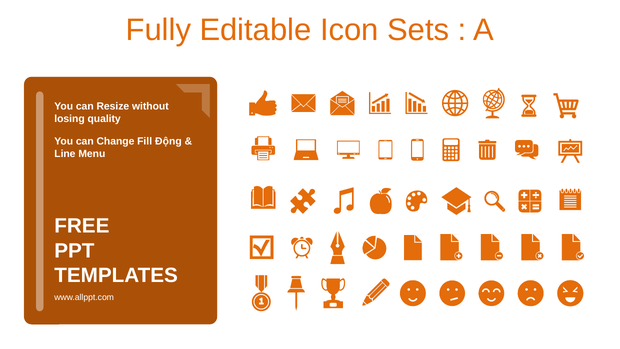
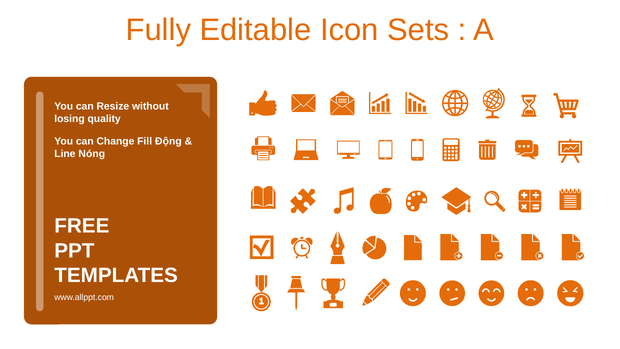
Menu: Menu -> Nóng (92, 154)
